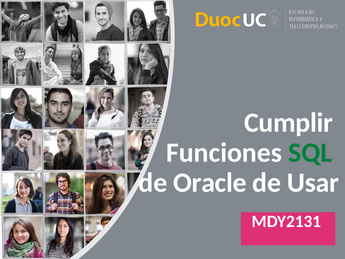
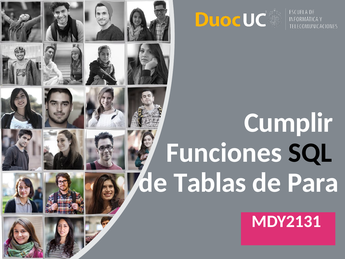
SQL colour: green -> black (310, 153)
Oracle: Oracle -> Tablas (210, 183)
Usar: Usar -> Para (313, 183)
